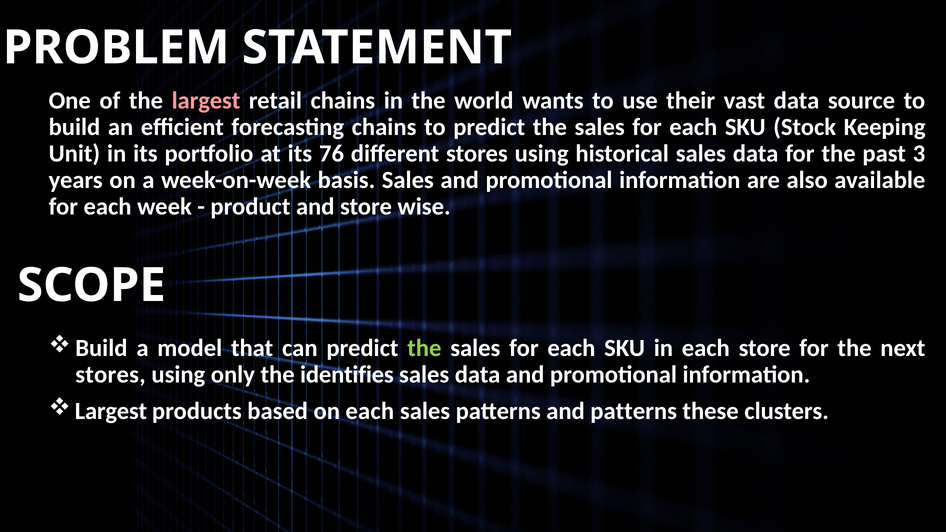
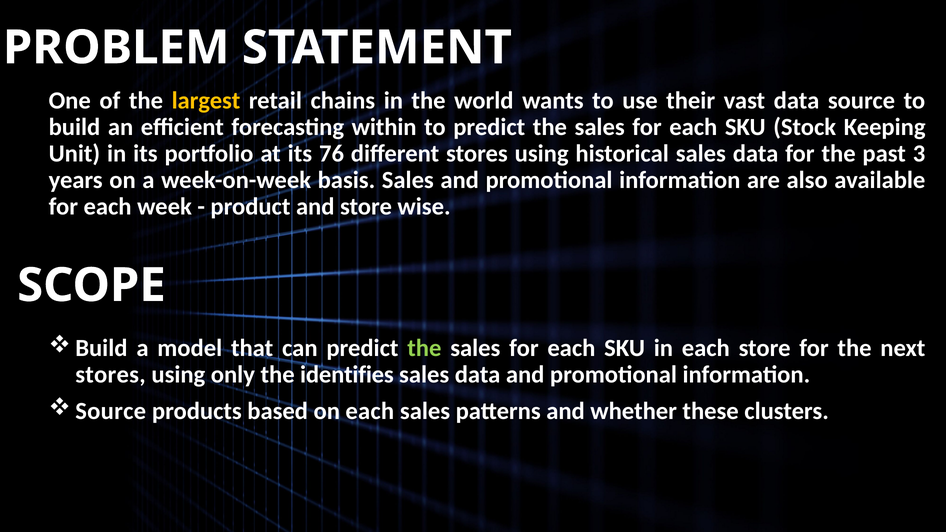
largest colour: pink -> yellow (206, 101)
forecasting chains: chains -> within (384, 127)
Largest: Largest -> Source (111, 411)
and patterns: patterns -> whether (634, 411)
